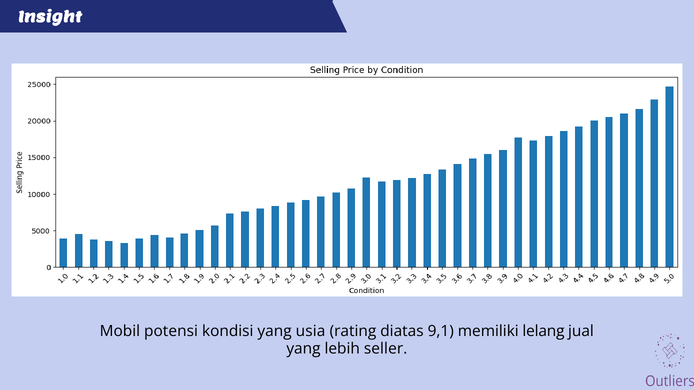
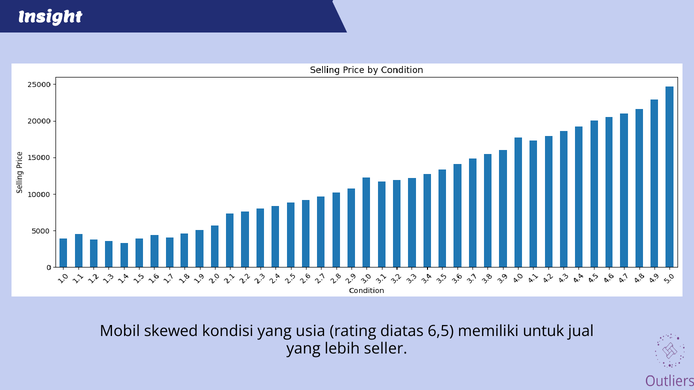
potensi: potensi -> skewed (171, 332)
9,1: 9,1 -> 6,5 (441, 332)
lelang: lelang -> untuk (543, 332)
